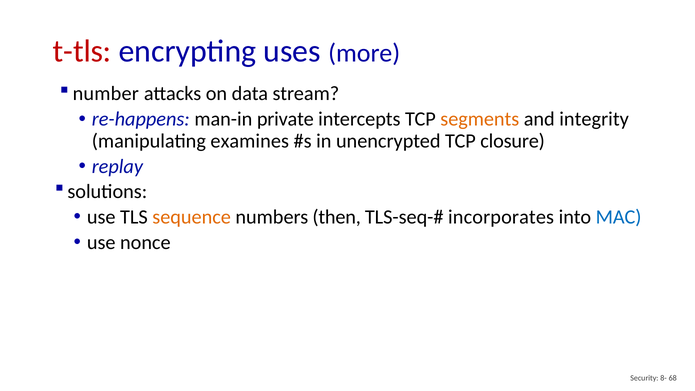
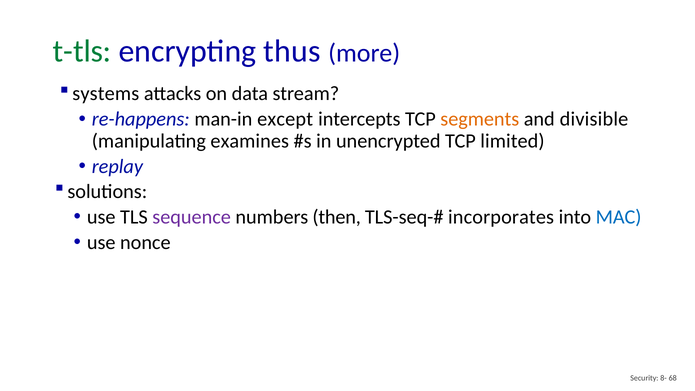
t-tls colour: red -> green (82, 51)
uses: uses -> thus (292, 51)
number: number -> systems (106, 94)
private: private -> except (285, 119)
integrity: integrity -> divisible (594, 119)
closure: closure -> limited (512, 141)
sequence colour: orange -> purple (192, 217)
